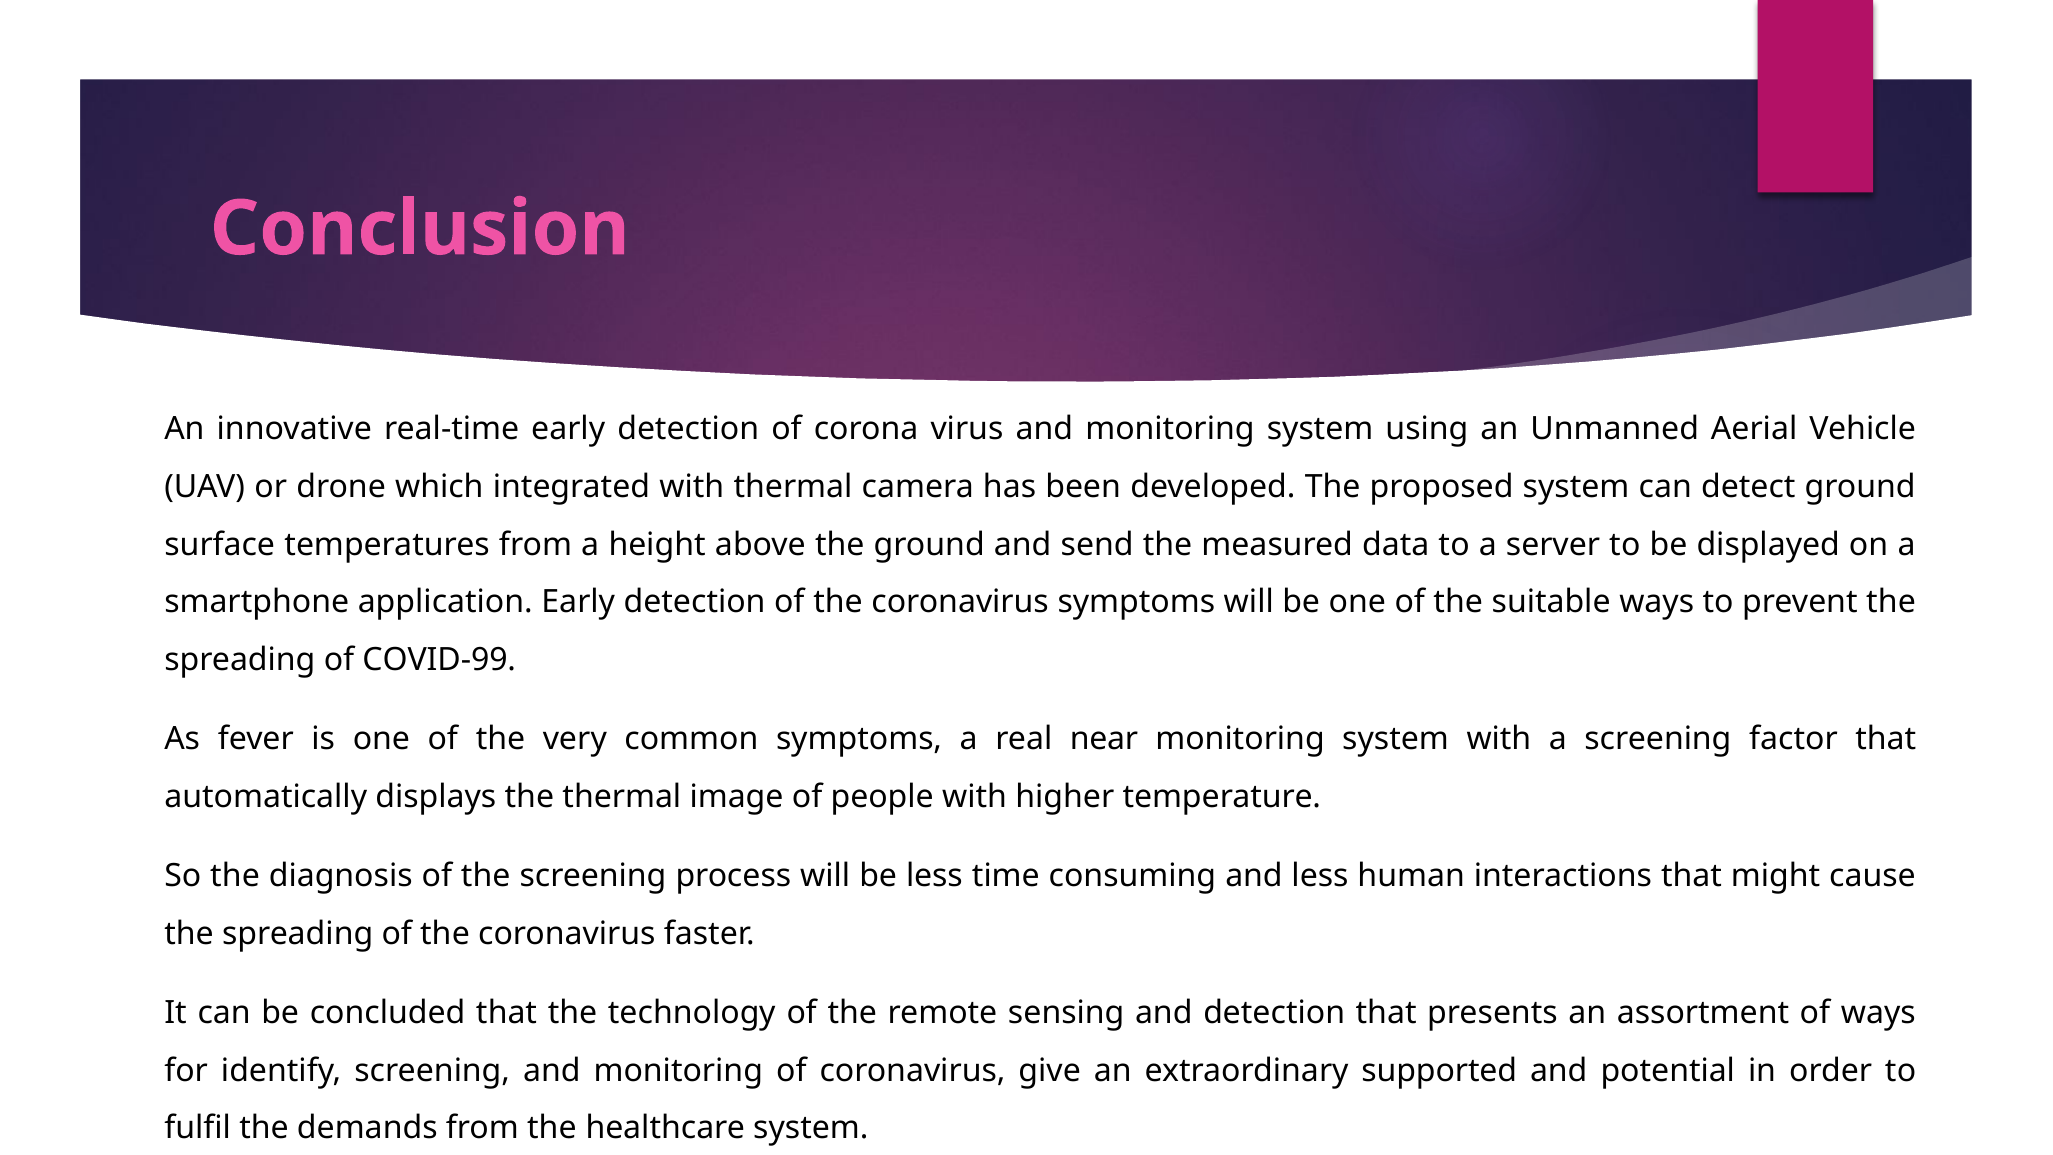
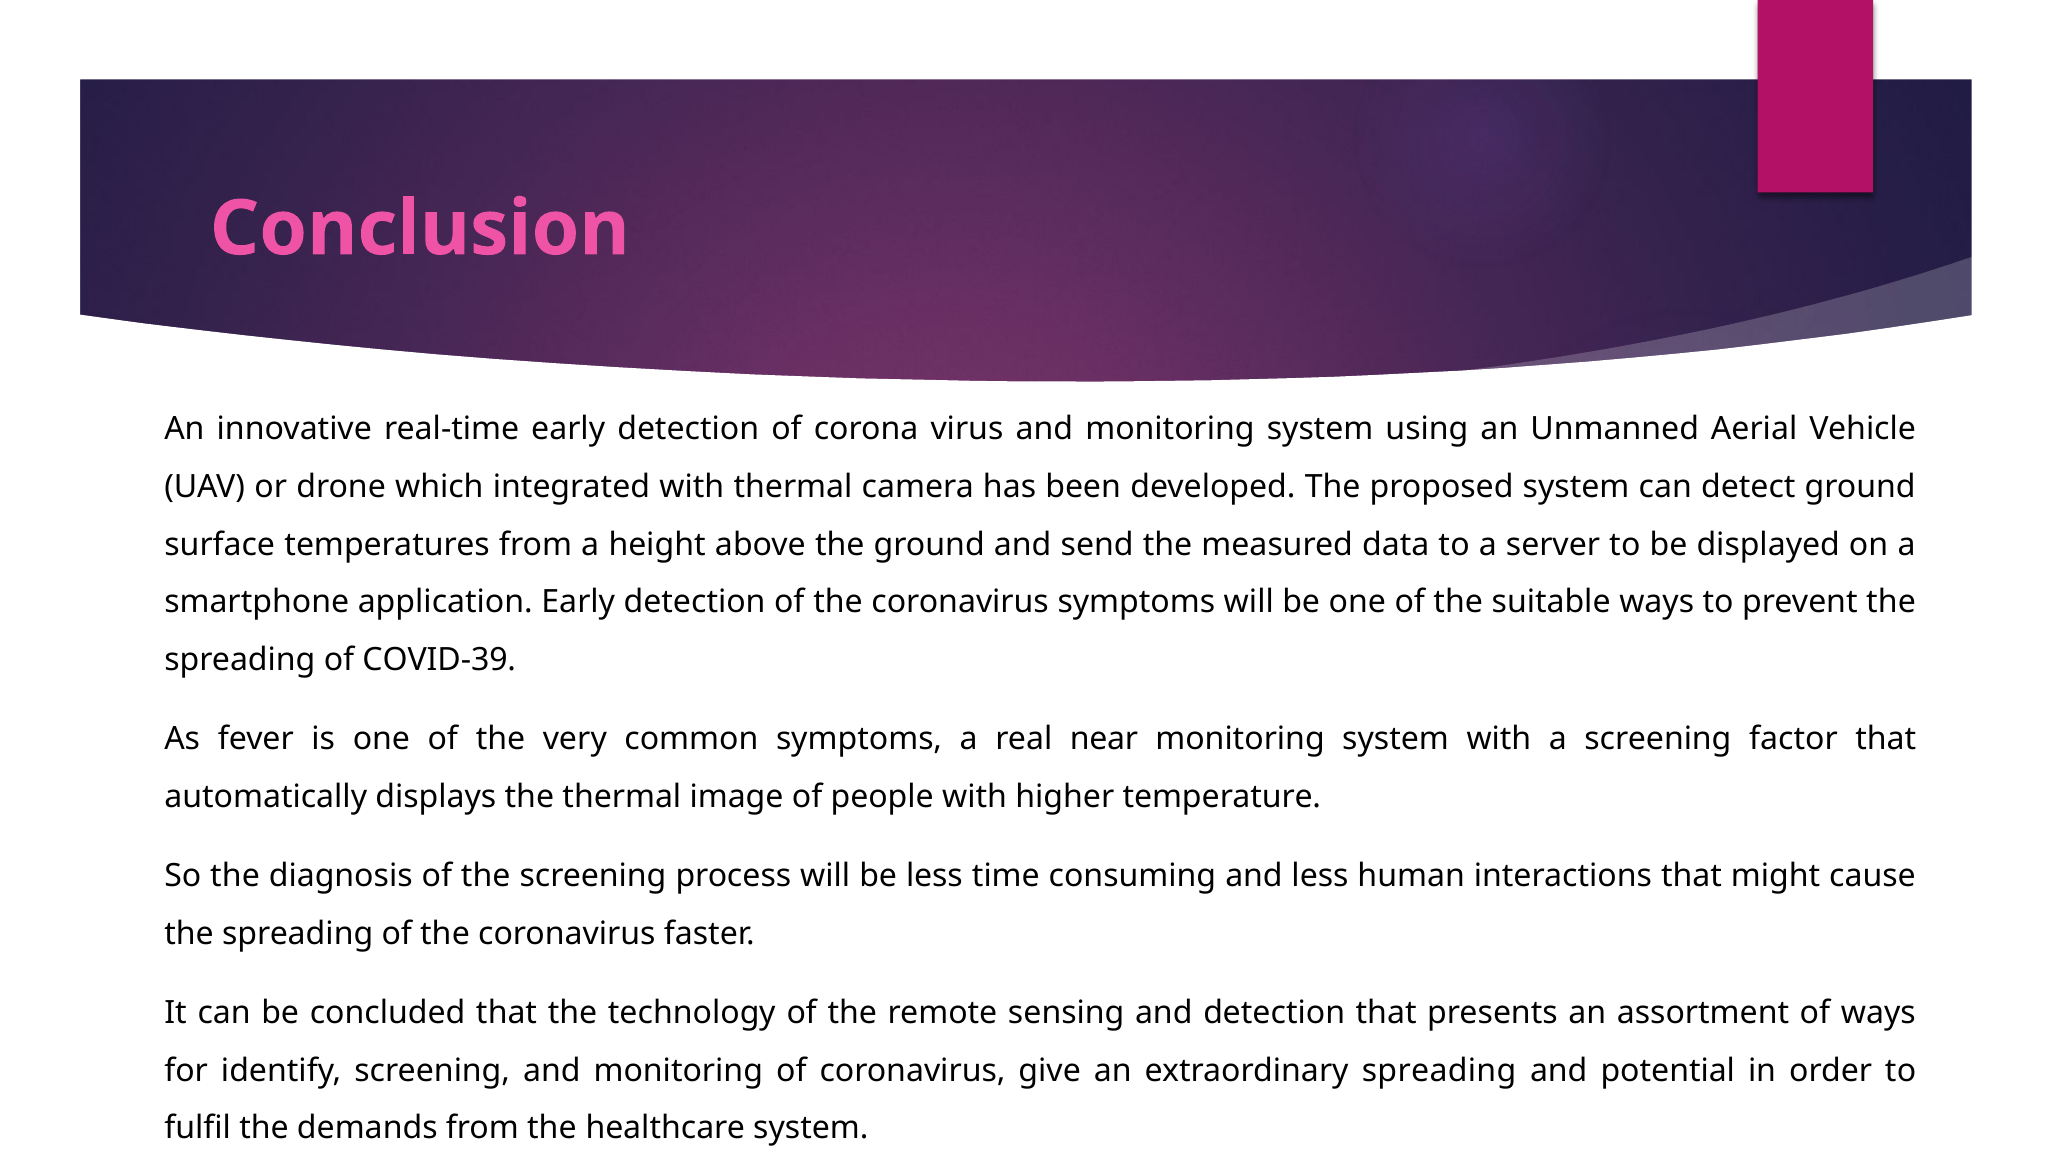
COVID-99: COVID-99 -> COVID-39 (439, 660)
extraordinary supported: supported -> spreading (1439, 1070)
